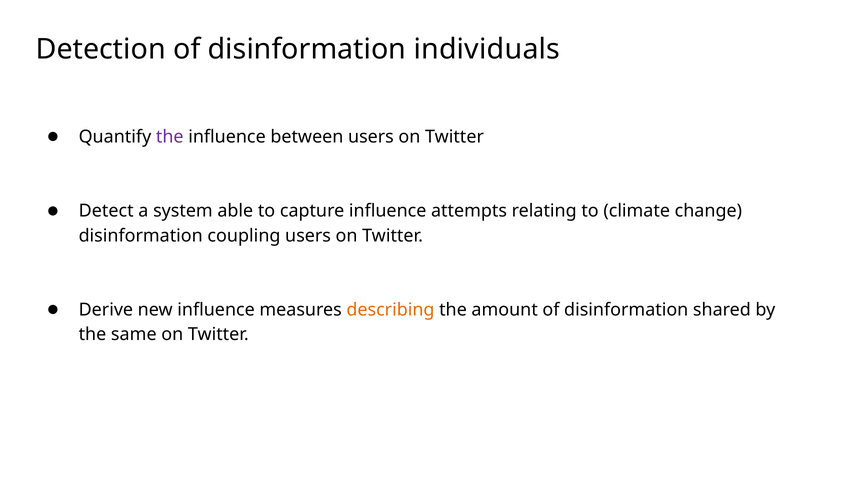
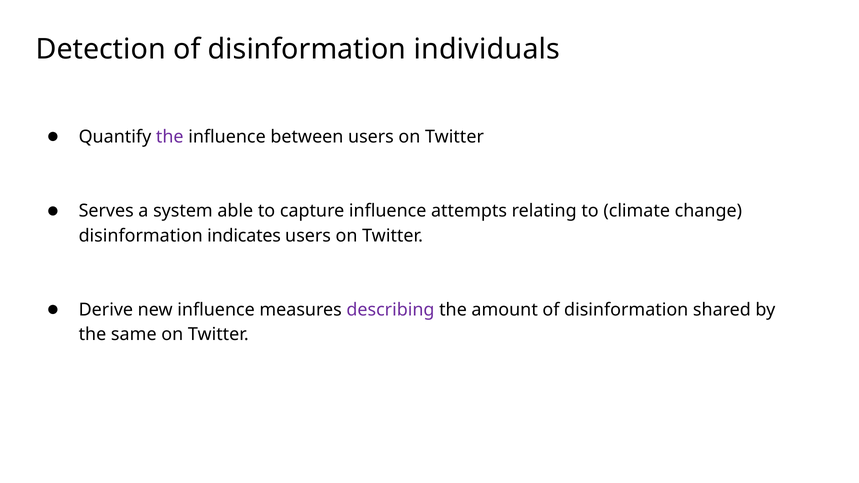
Detect: Detect -> Serves (106, 211)
coupling: coupling -> indicates (244, 236)
describing colour: orange -> purple (390, 310)
